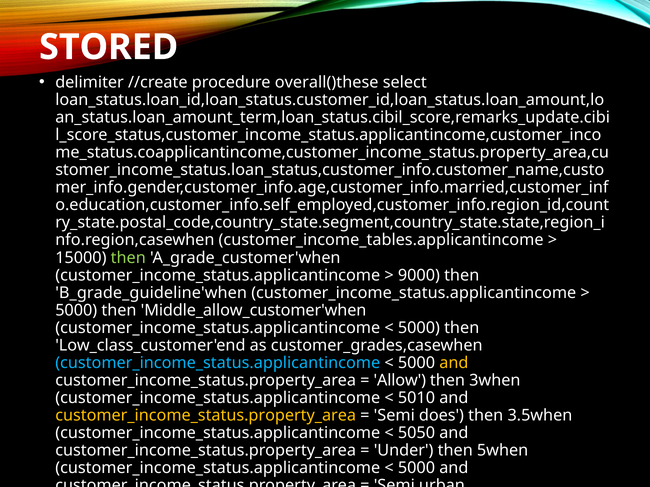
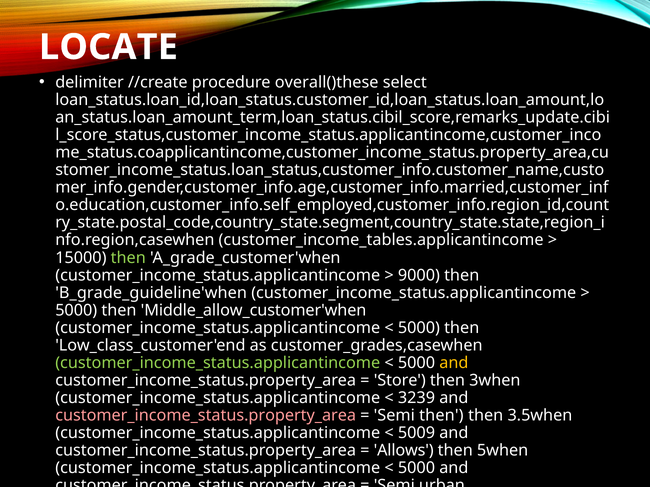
STORED: STORED -> LOCATE (108, 47)
customer_income_status.applicantincome colour: light blue -> light green (218, 363)
Allow: Allow -> Store (400, 381)
5010: 5010 -> 3239 (417, 398)
customer_income_status.property_area colour: yellow -> pink (206, 416)
Semi does: does -> then (441, 416)
5050: 5050 -> 5009 (417, 433)
Under: Under -> Allows (404, 451)
